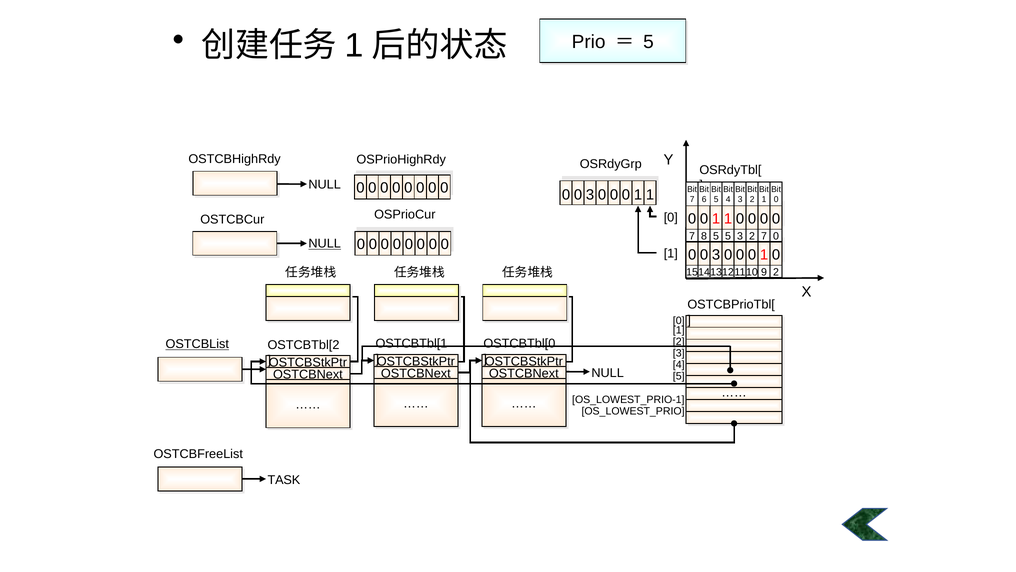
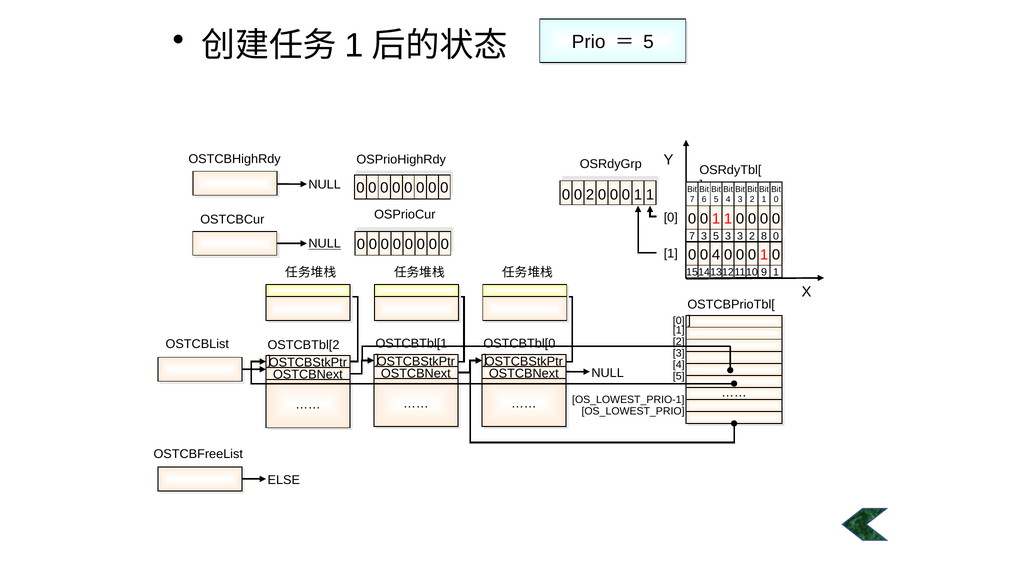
3: 3 -> 2 (590, 195)
7 8: 8 -> 3 (704, 236)
5 5: 5 -> 3 (728, 236)
3 2 7: 7 -> 8 (764, 236)
3: 3 -> 4 (716, 255)
9 2: 2 -> 1 (776, 272)
OSTCBList underline: present -> none (197, 344)
TASK: TASK -> ELSE (284, 480)
